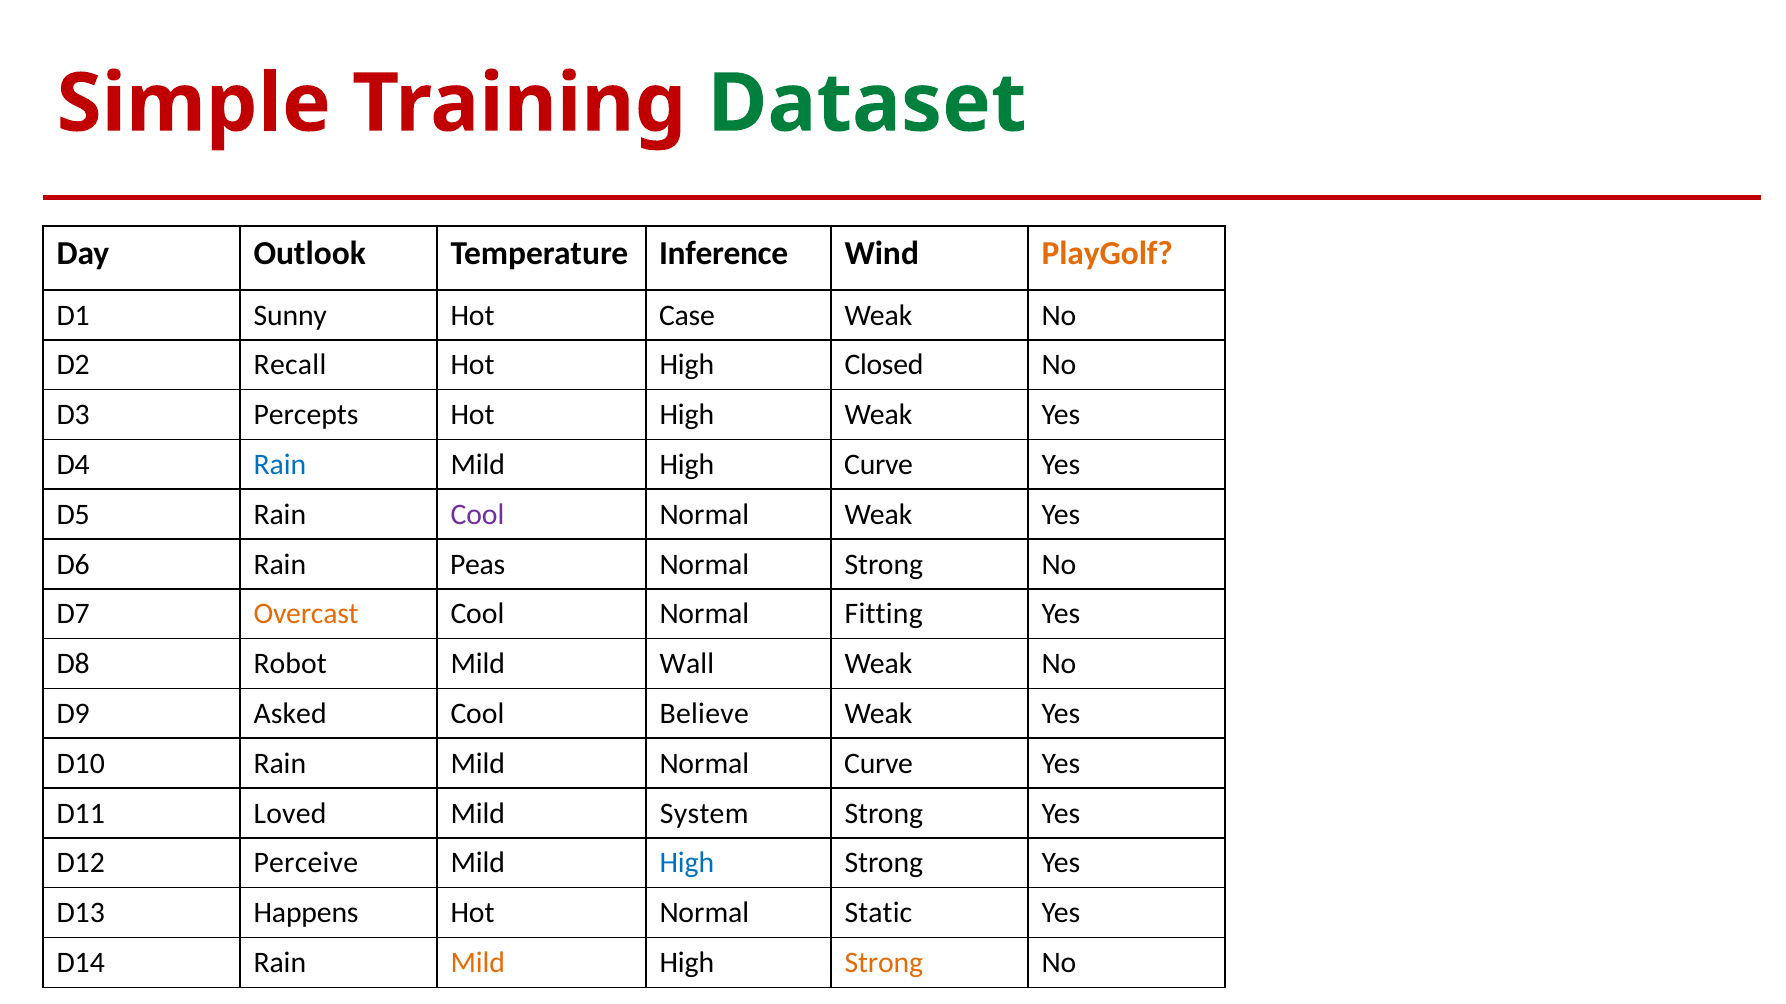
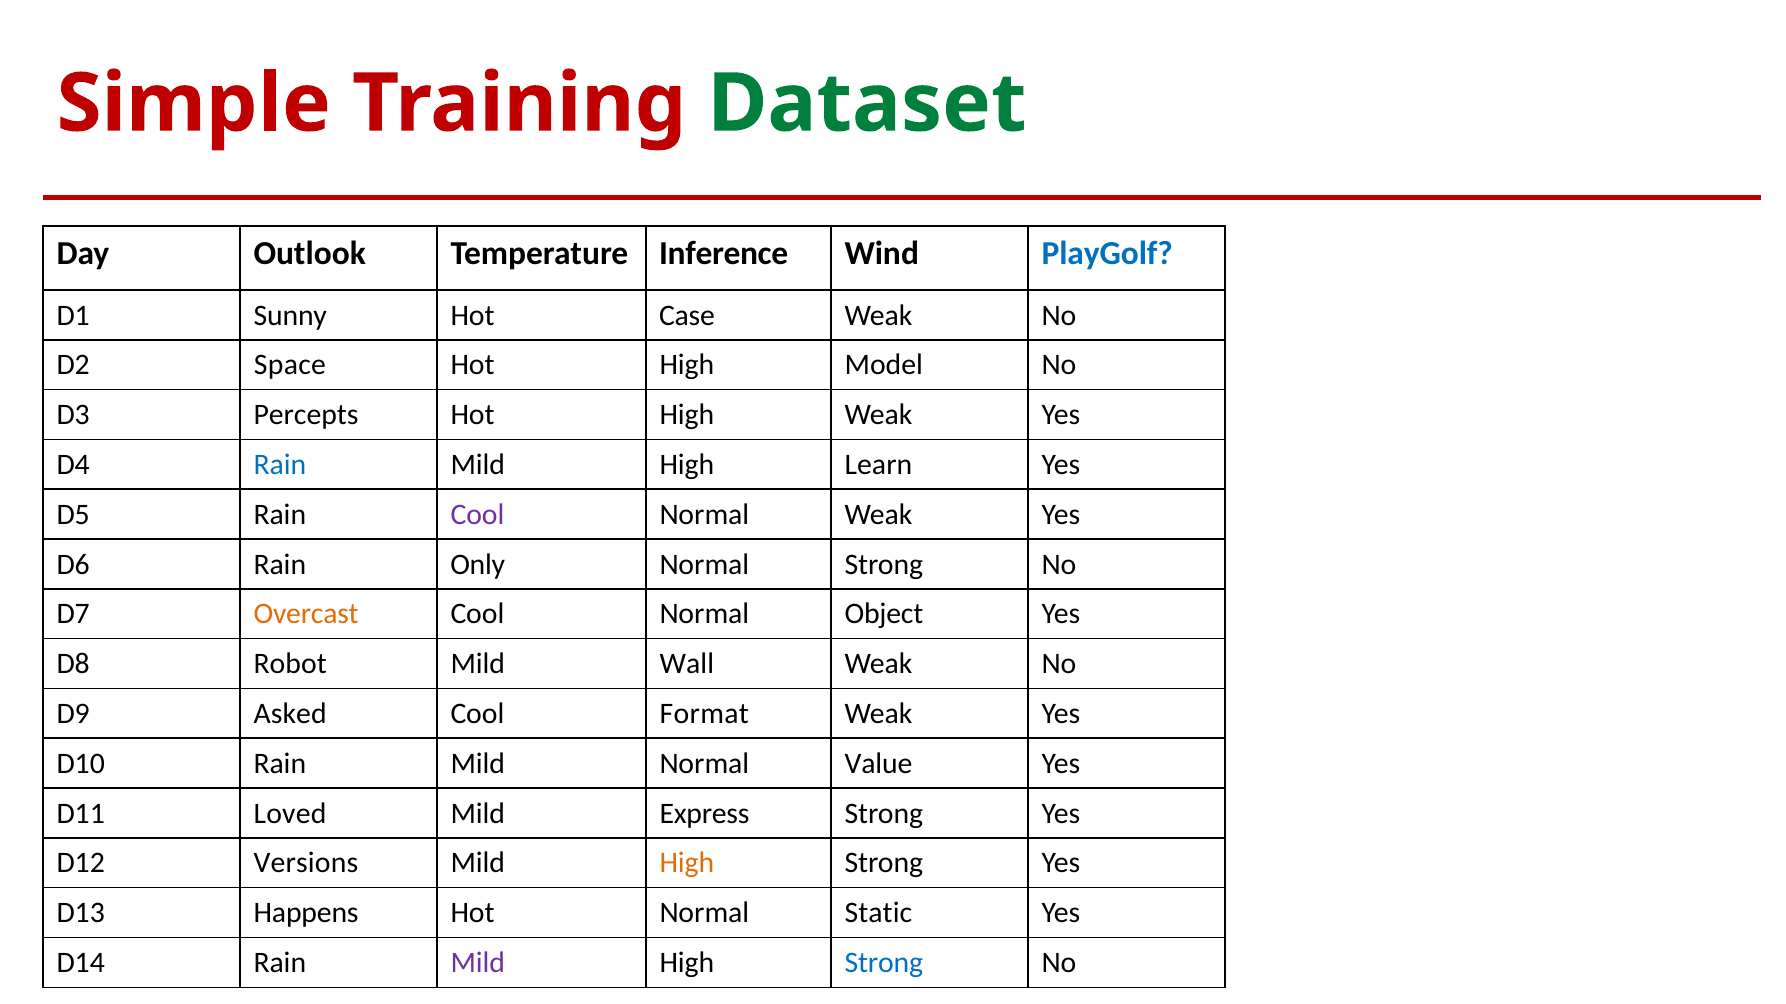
PlayGolf colour: orange -> blue (1107, 254)
Recall: Recall -> Space (290, 365)
Closed: Closed -> Model (884, 365)
High Curve: Curve -> Learn (878, 465)
Peas: Peas -> Only (478, 565)
Fitting: Fitting -> Object (884, 614)
Believe: Believe -> Format (704, 714)
Normal Curve: Curve -> Value (879, 764)
System: System -> Express (704, 814)
Perceive: Perceive -> Versions (306, 864)
High colour: blue -> orange (687, 864)
Mild colour: orange -> purple (478, 963)
Strong colour: orange -> blue (884, 963)
